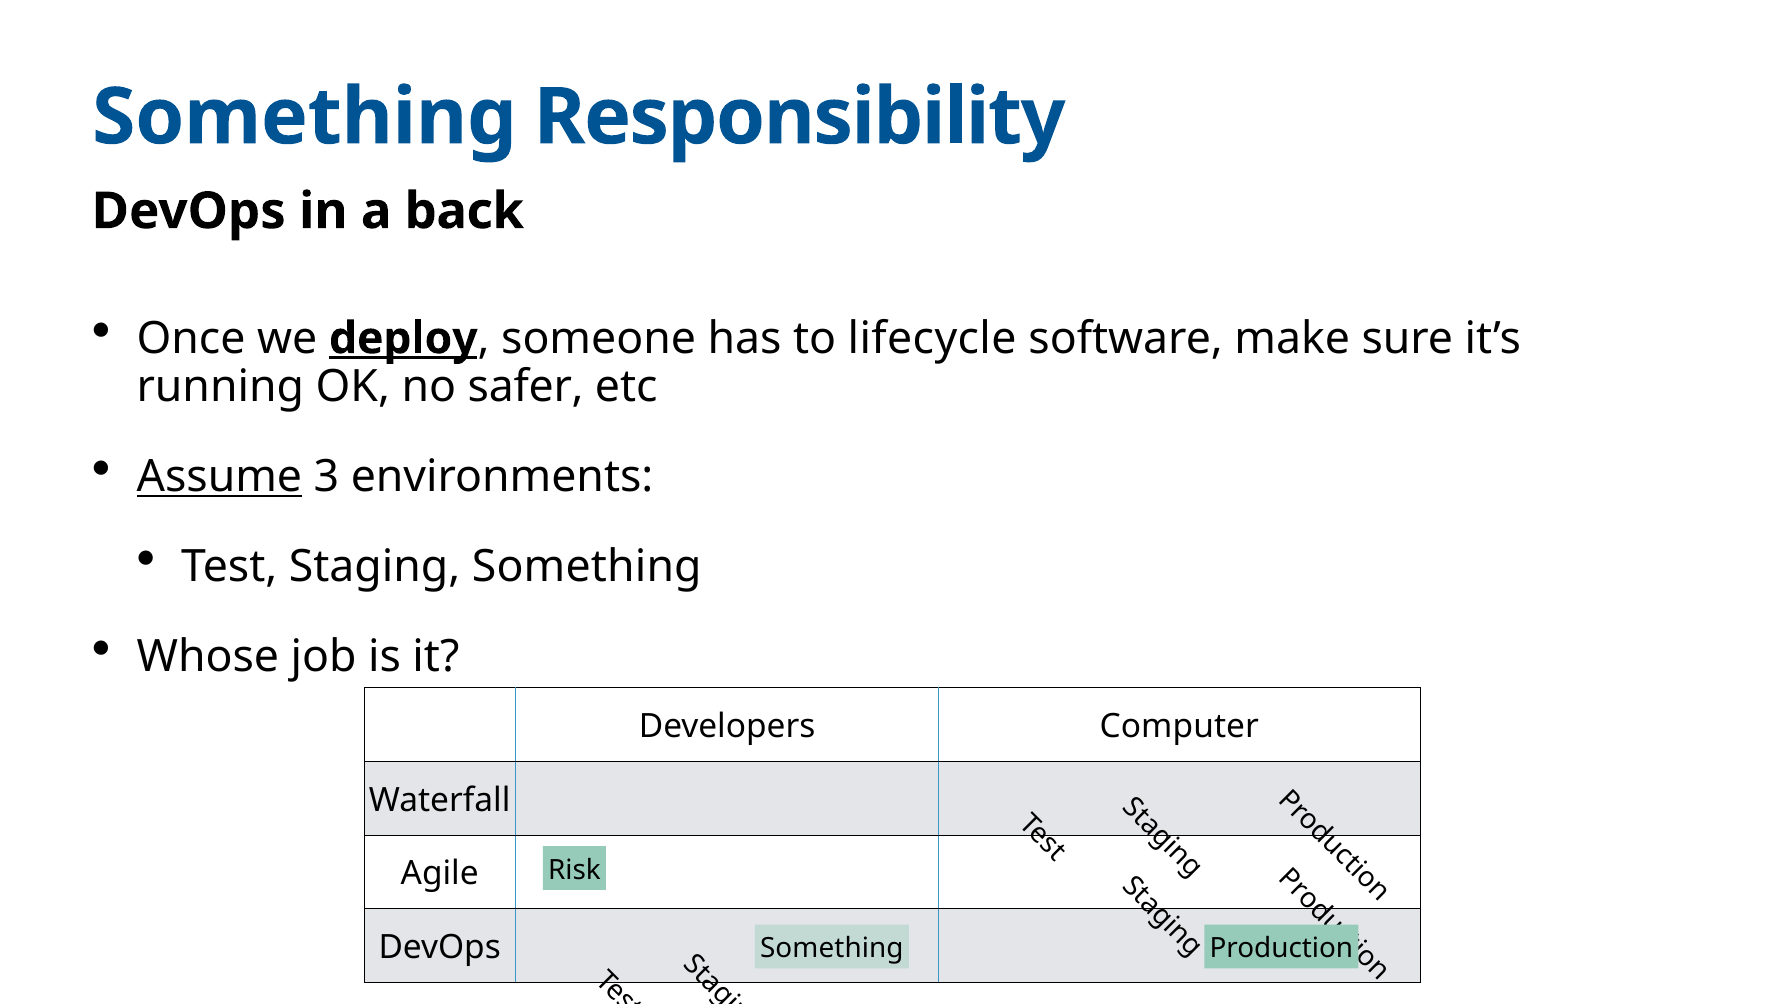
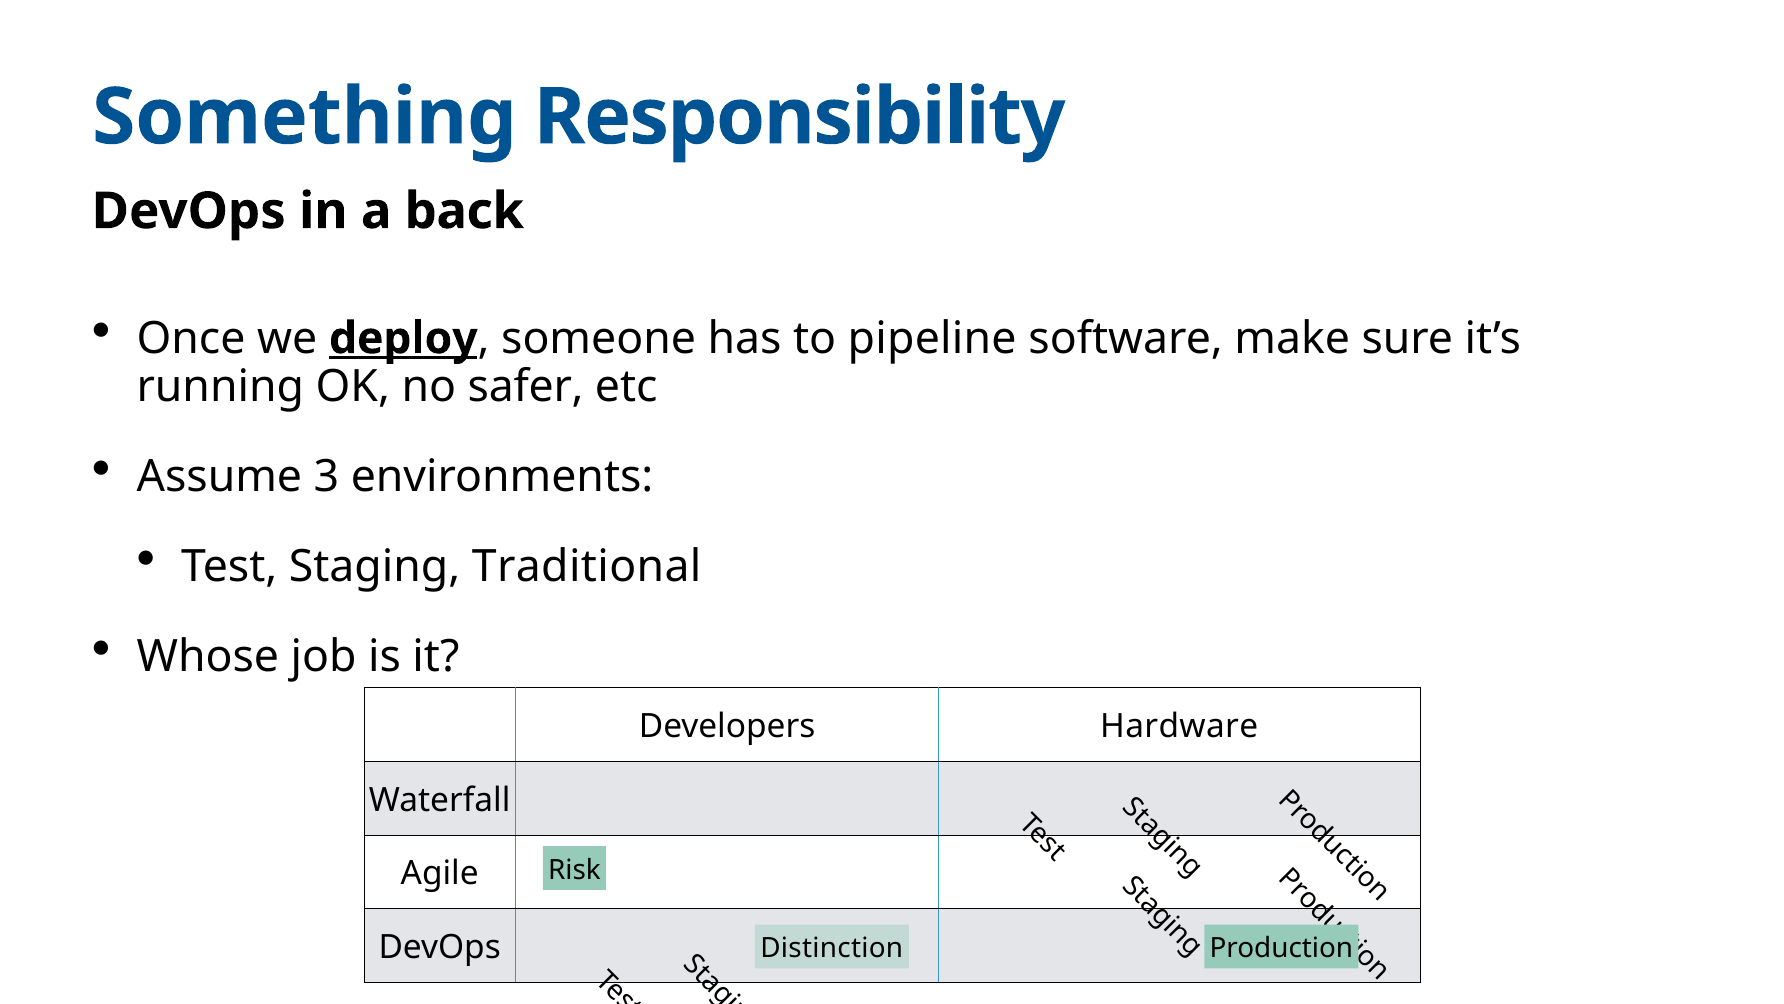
lifecycle: lifecycle -> pipeline (932, 338)
Assume underline: present -> none (219, 477)
Staging Something: Something -> Traditional (587, 567)
Computer: Computer -> Hardware (1179, 726)
Something: Something -> Distinction (832, 948)
